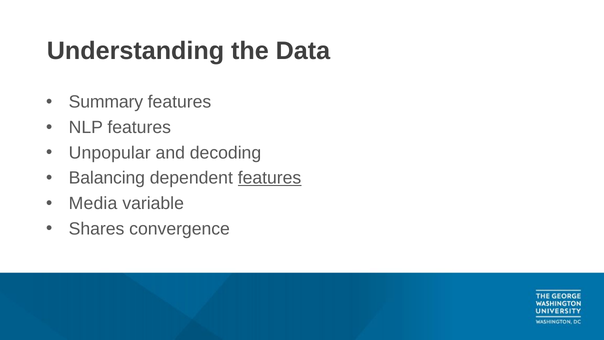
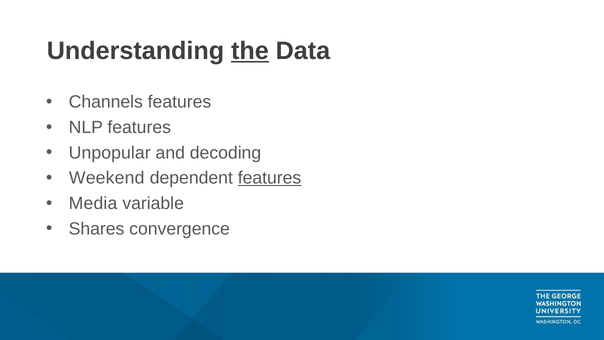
the underline: none -> present (250, 51)
Summary: Summary -> Channels (106, 102)
Balancing: Balancing -> Weekend (107, 178)
